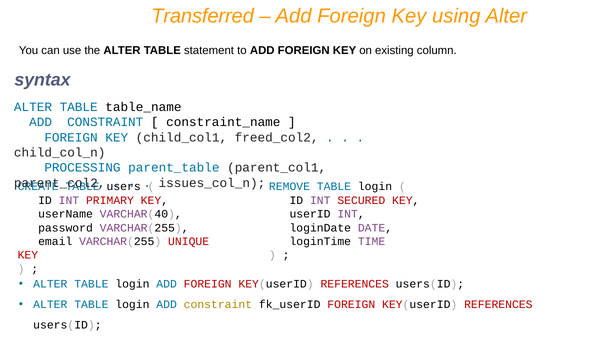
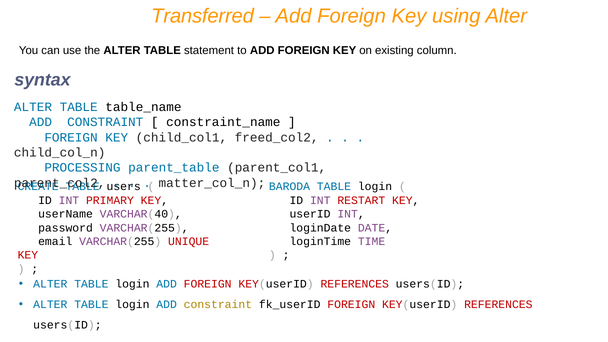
issues_col_n: issues_col_n -> matter_col_n (212, 183)
REMOVE: REMOVE -> BARODA (290, 187)
SECURED: SECURED -> RESTART (361, 200)
